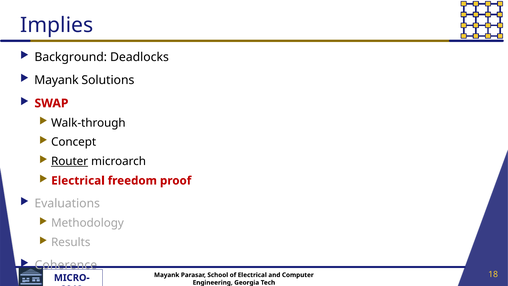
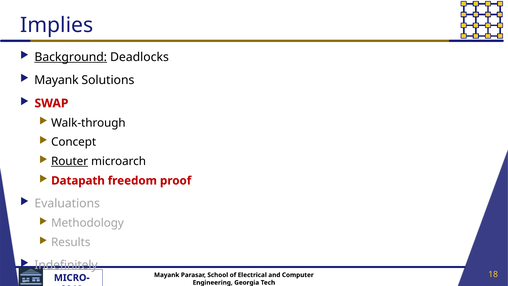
Background underline: none -> present (71, 57)
Electrical: Electrical -> Datapath (78, 181)
Coherence: Coherence -> Indefinitely (66, 265)
